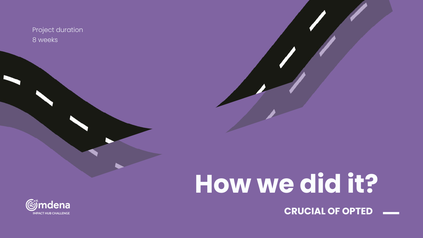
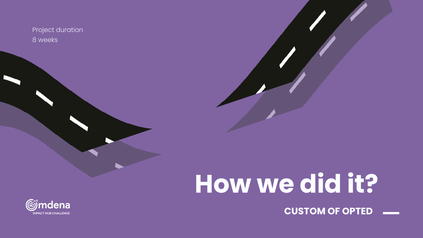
CRUCIAL: CRUCIAL -> CUSTOM (305, 211)
